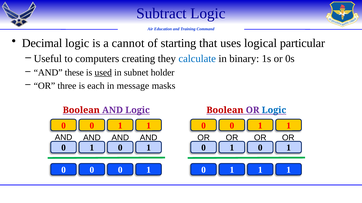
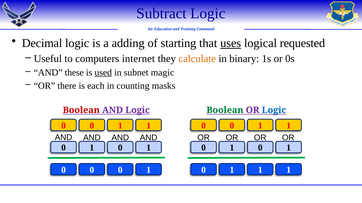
cannot: cannot -> adding (128, 43)
uses underline: none -> present (231, 43)
particular: particular -> requested (302, 43)
creating: creating -> internet (138, 59)
calculate colour: blue -> orange (197, 59)
holder: holder -> magic (163, 73)
three: three -> there (67, 86)
message: message -> counting (133, 86)
Boolean colour: red -> green (225, 110)
